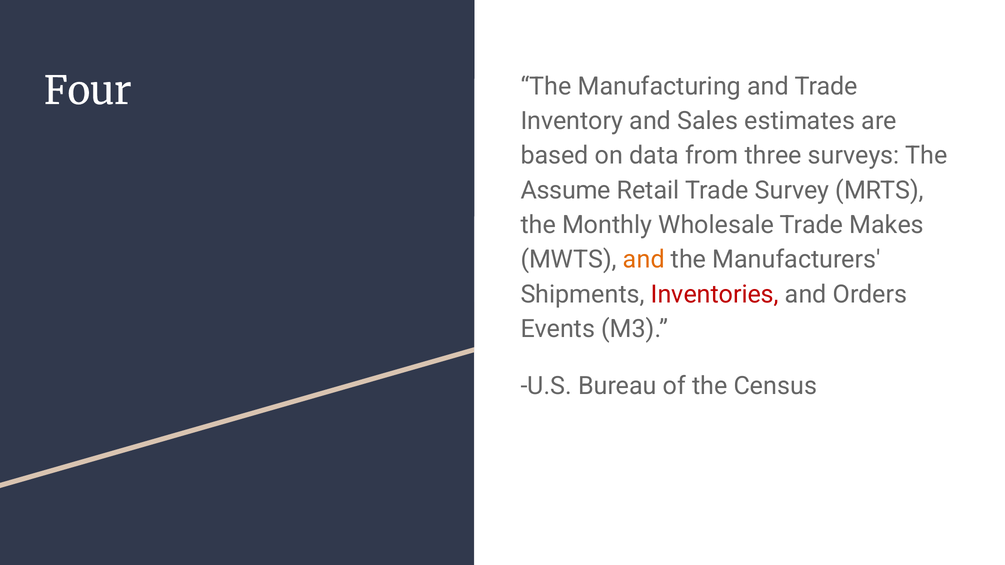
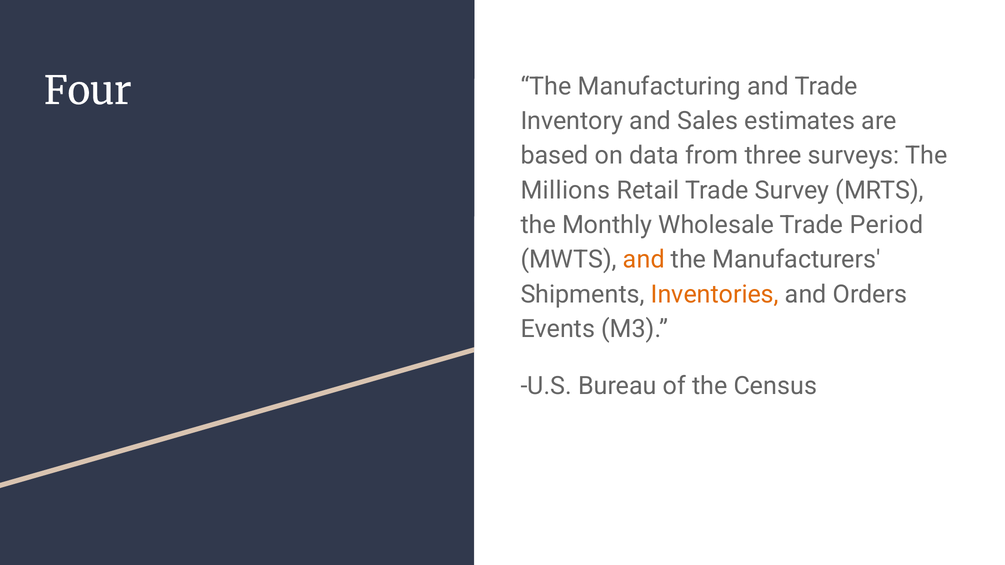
Assume: Assume -> Millions (565, 190)
Makes: Makes -> Period (887, 225)
Inventories colour: red -> orange (715, 294)
